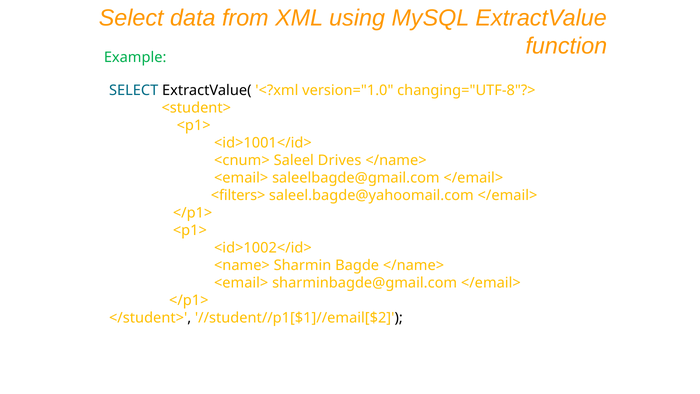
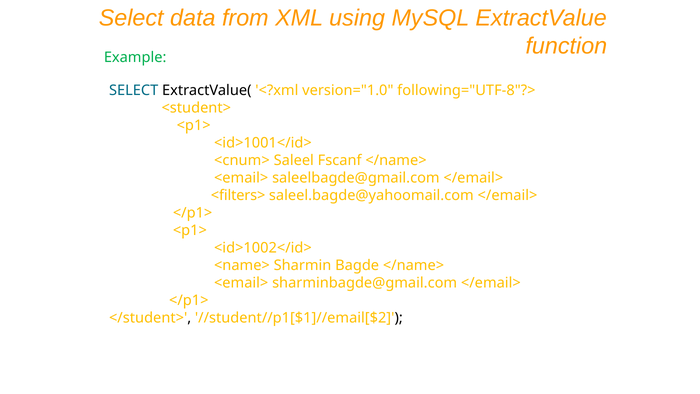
changing="UTF-8"?>: changing="UTF-8"?> -> following="UTF-8"?> (466, 90)
Drives: Drives -> Fscanf (340, 160)
